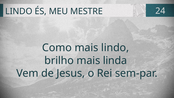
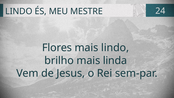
Como: Como -> Flores (57, 48)
